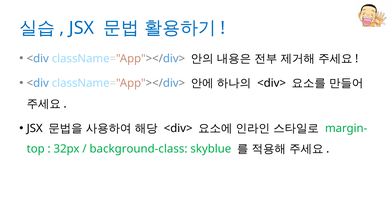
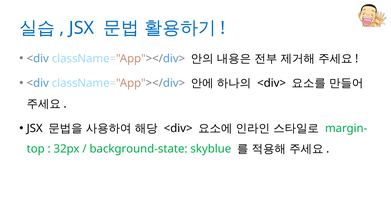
background-class: background-class -> background-state (139, 149)
